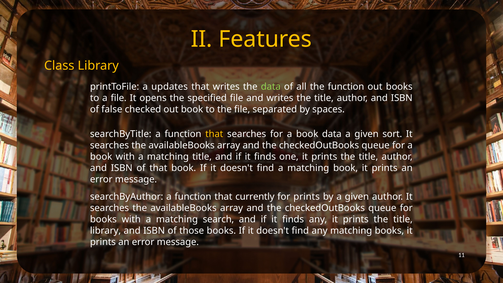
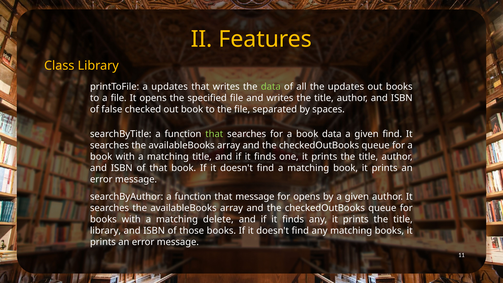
the function: function -> updates (346, 87)
that colour: yellow -> light green (214, 134)
given sort: sort -> find (392, 134)
that currently: currently -> message (255, 197)
for prints: prints -> opens (307, 197)
search: search -> delete (218, 219)
